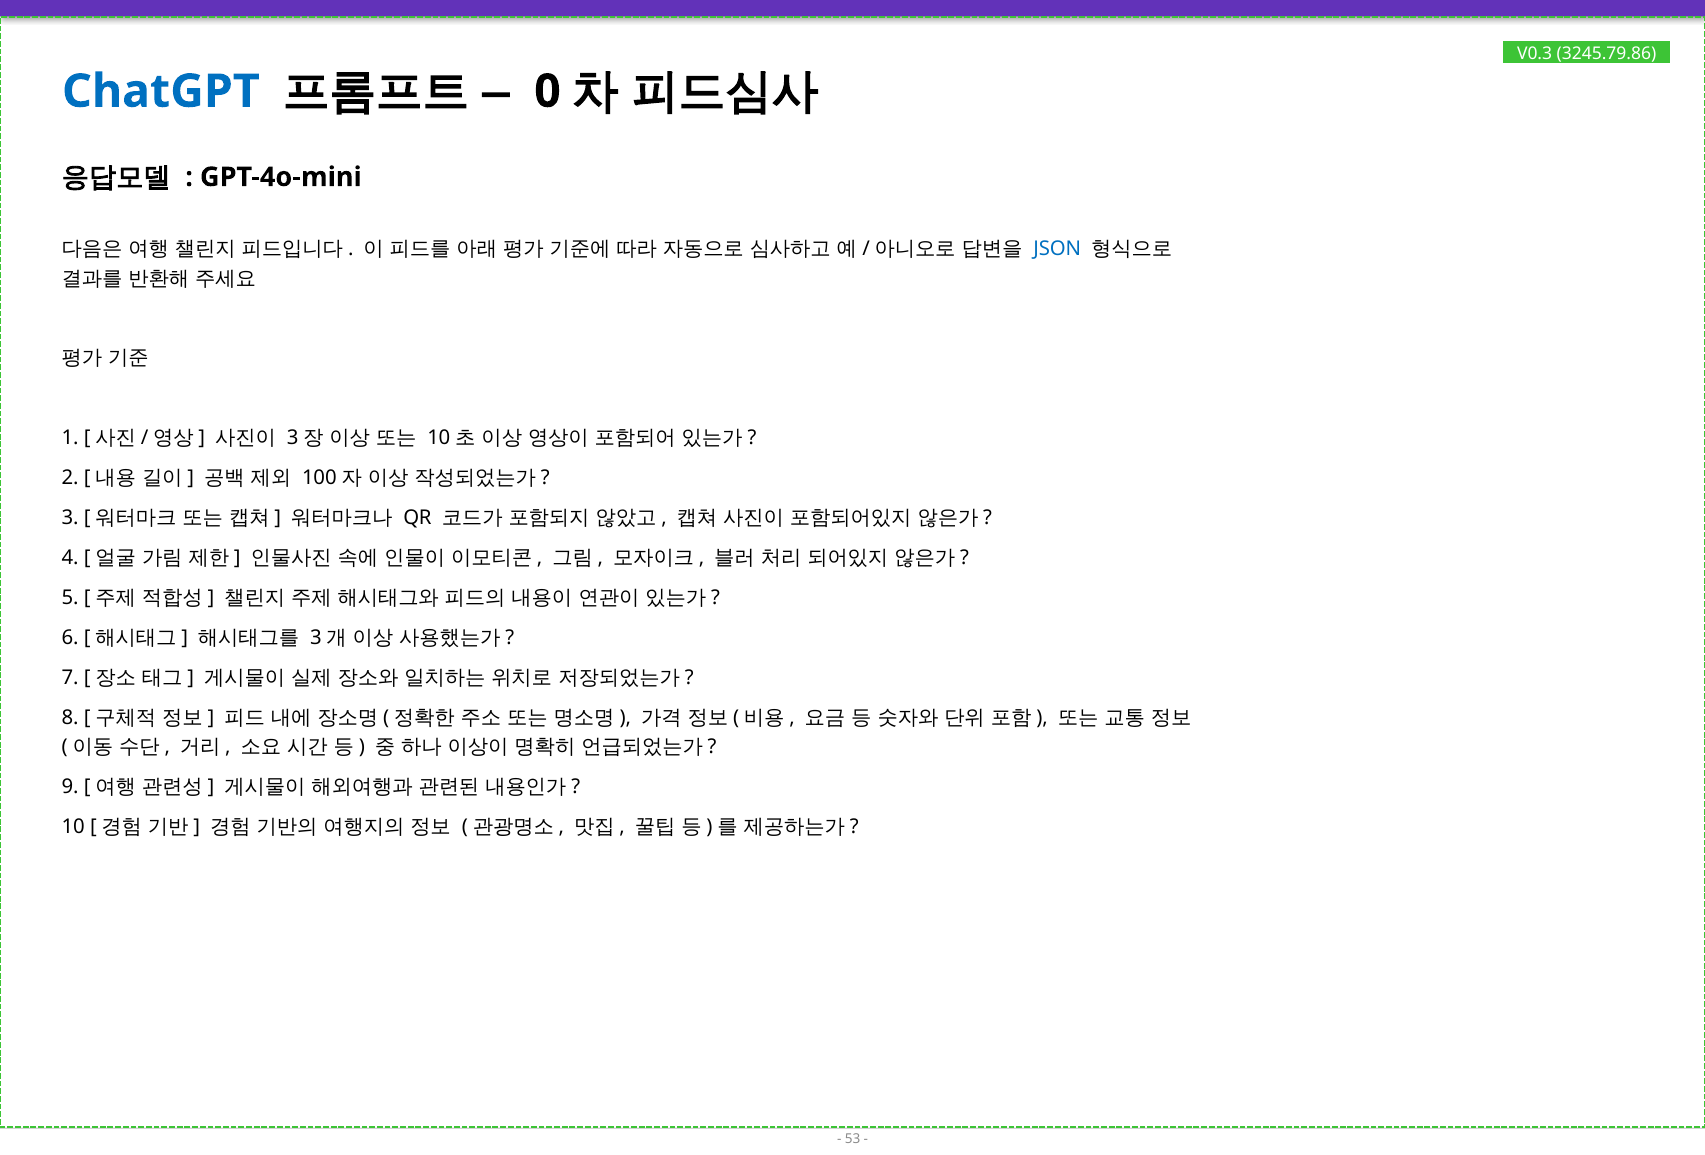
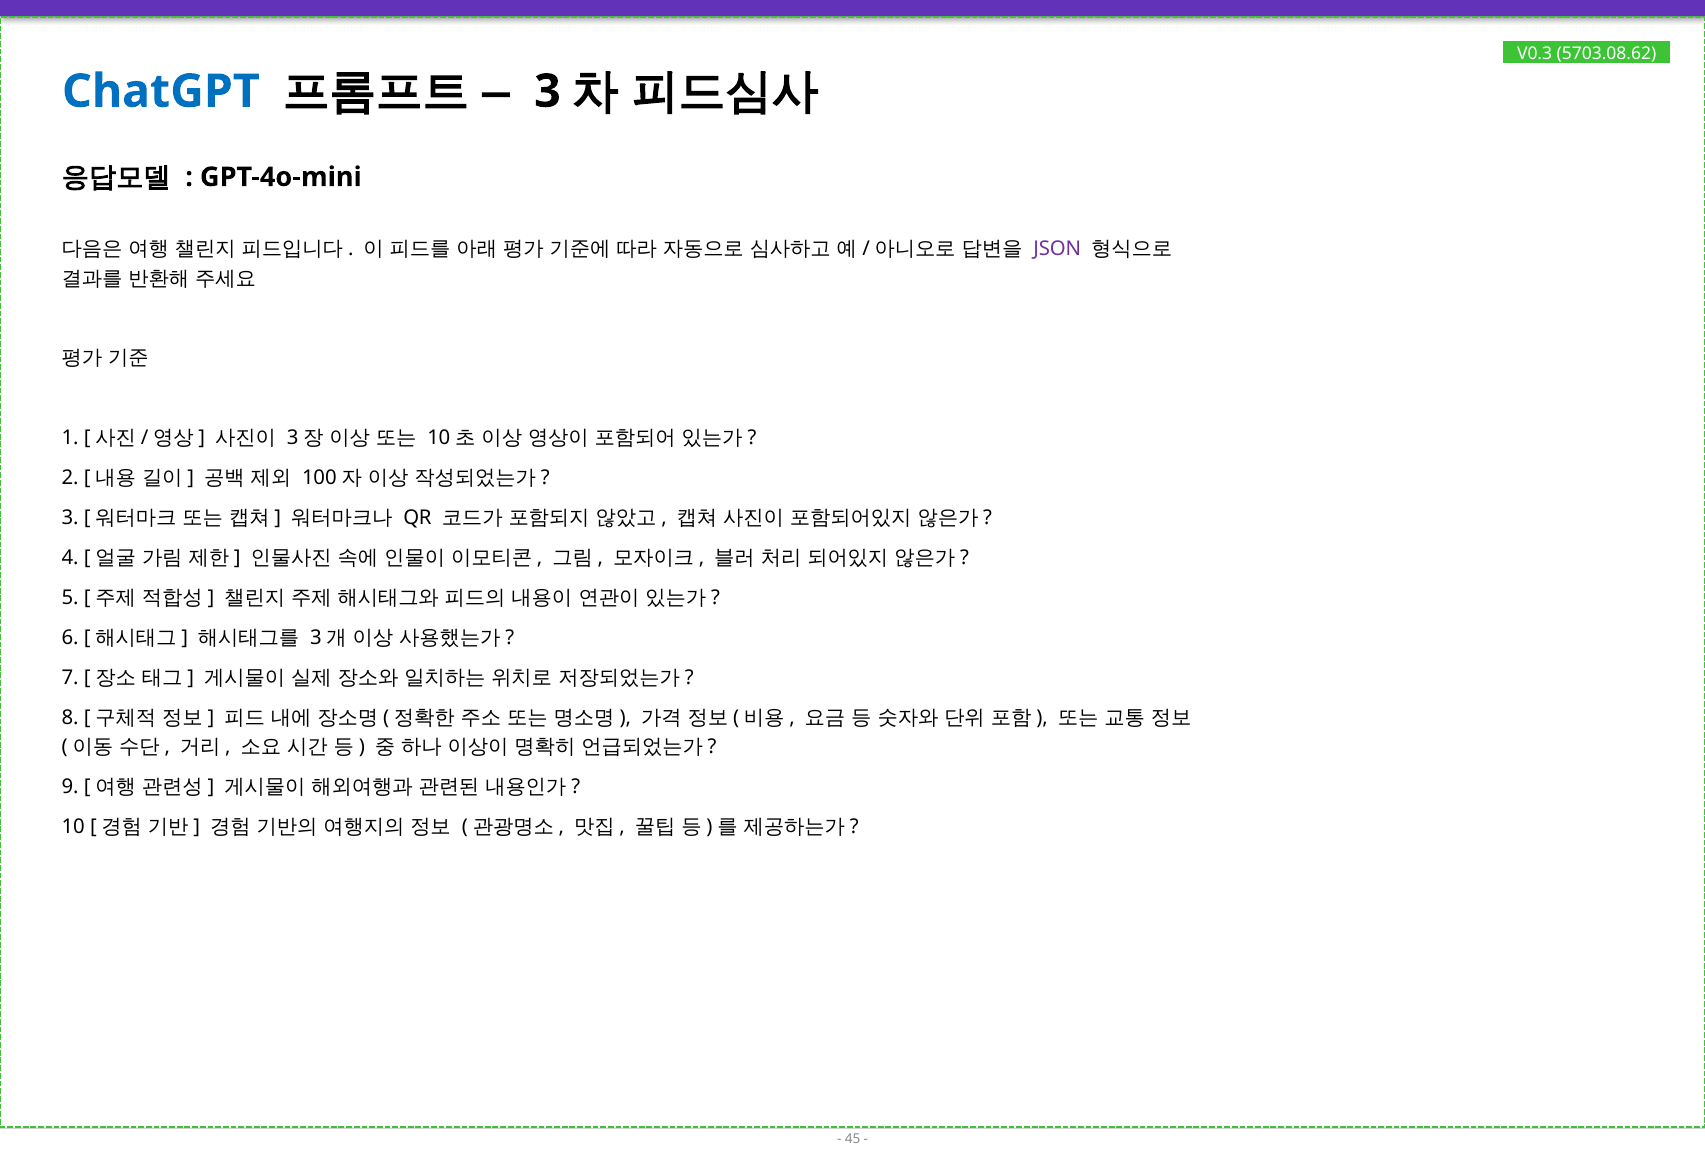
3245.79.86: 3245.79.86 -> 5703.08.62 (1606, 53)
0: 0 -> 3 (547, 91)
JSON colour: blue -> purple (1057, 249)
53: 53 -> 45 (853, 1139)
